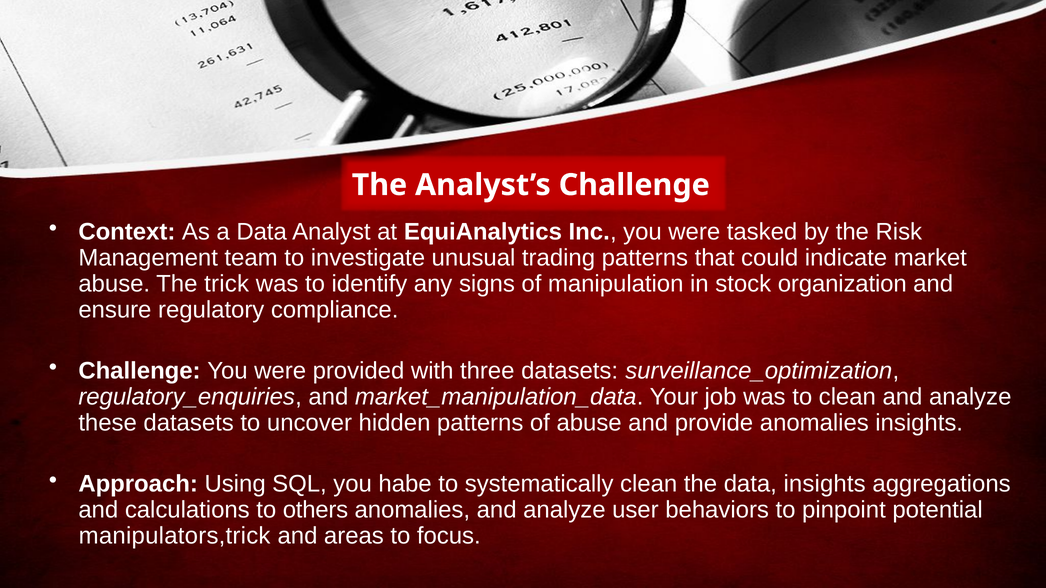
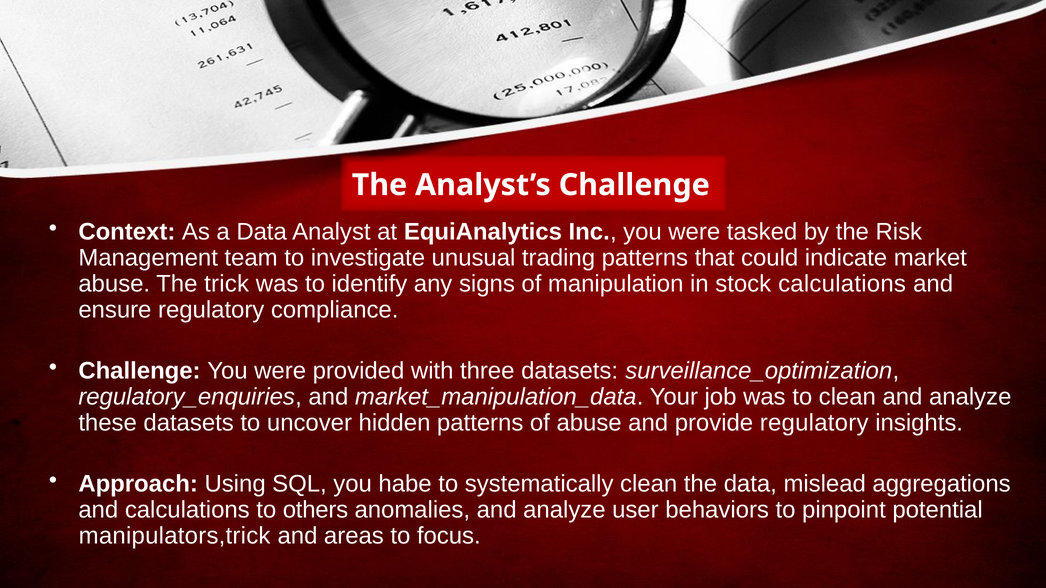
stock organization: organization -> calculations (842, 284)
provide anomalies: anomalies -> regulatory (814, 423)
data insights: insights -> mislead (825, 484)
